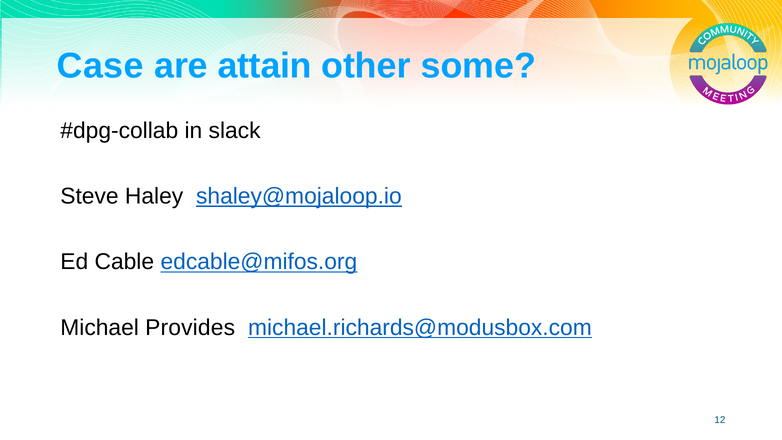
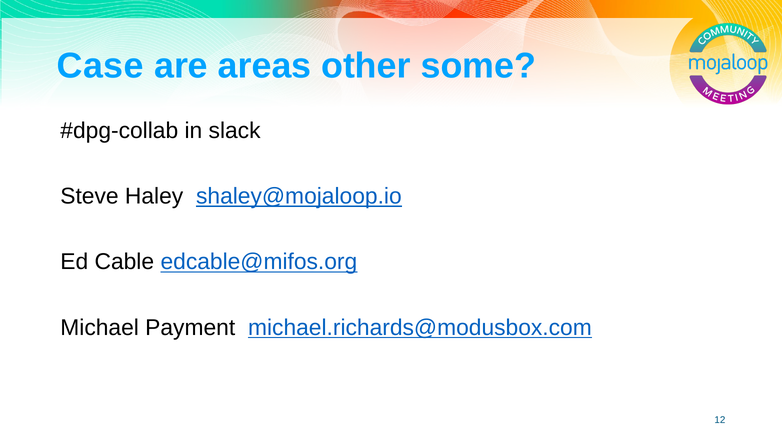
attain: attain -> areas (265, 66)
Provides: Provides -> Payment (190, 327)
